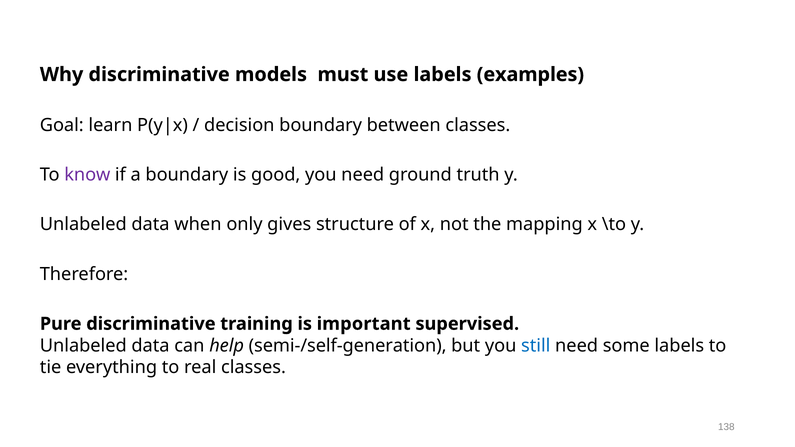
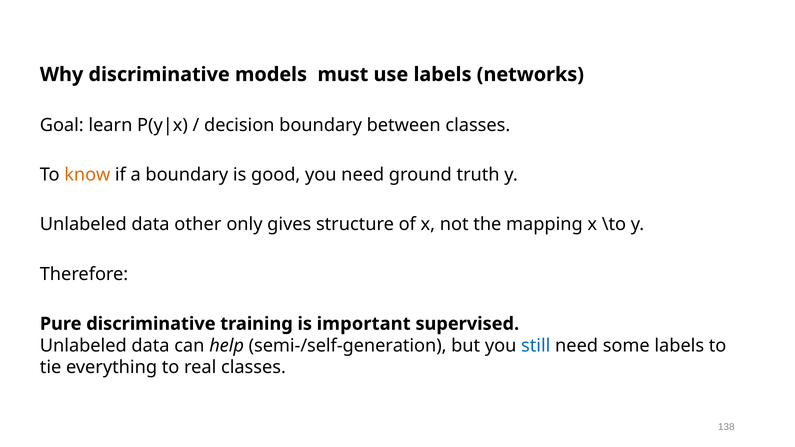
examples: examples -> networks (530, 75)
know colour: purple -> orange (87, 175)
when: when -> other (198, 225)
